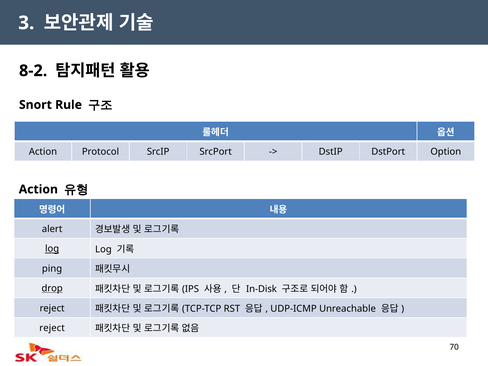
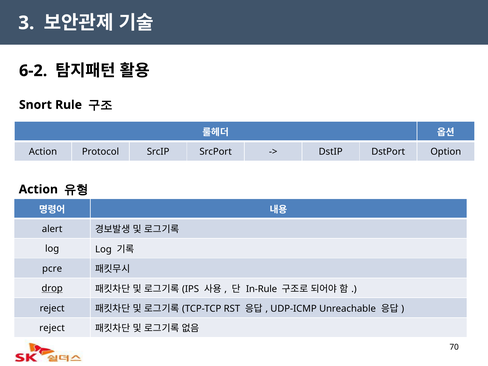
8-2: 8-2 -> 6-2 (33, 71)
log underline: present -> none (52, 249)
ping: ping -> pcre (52, 269)
In-Disk: In-Disk -> In-Rule (262, 289)
